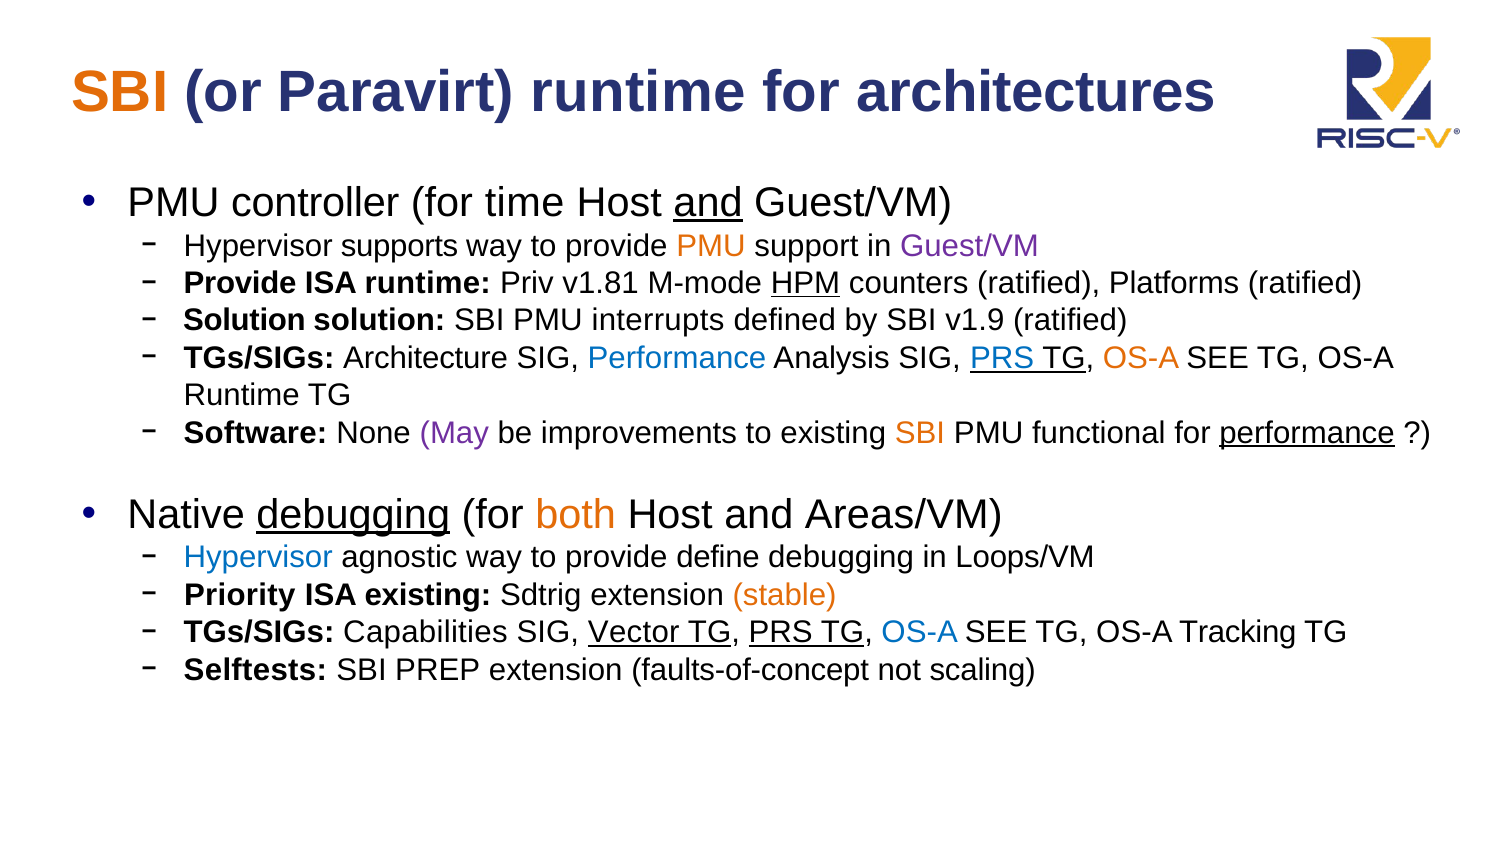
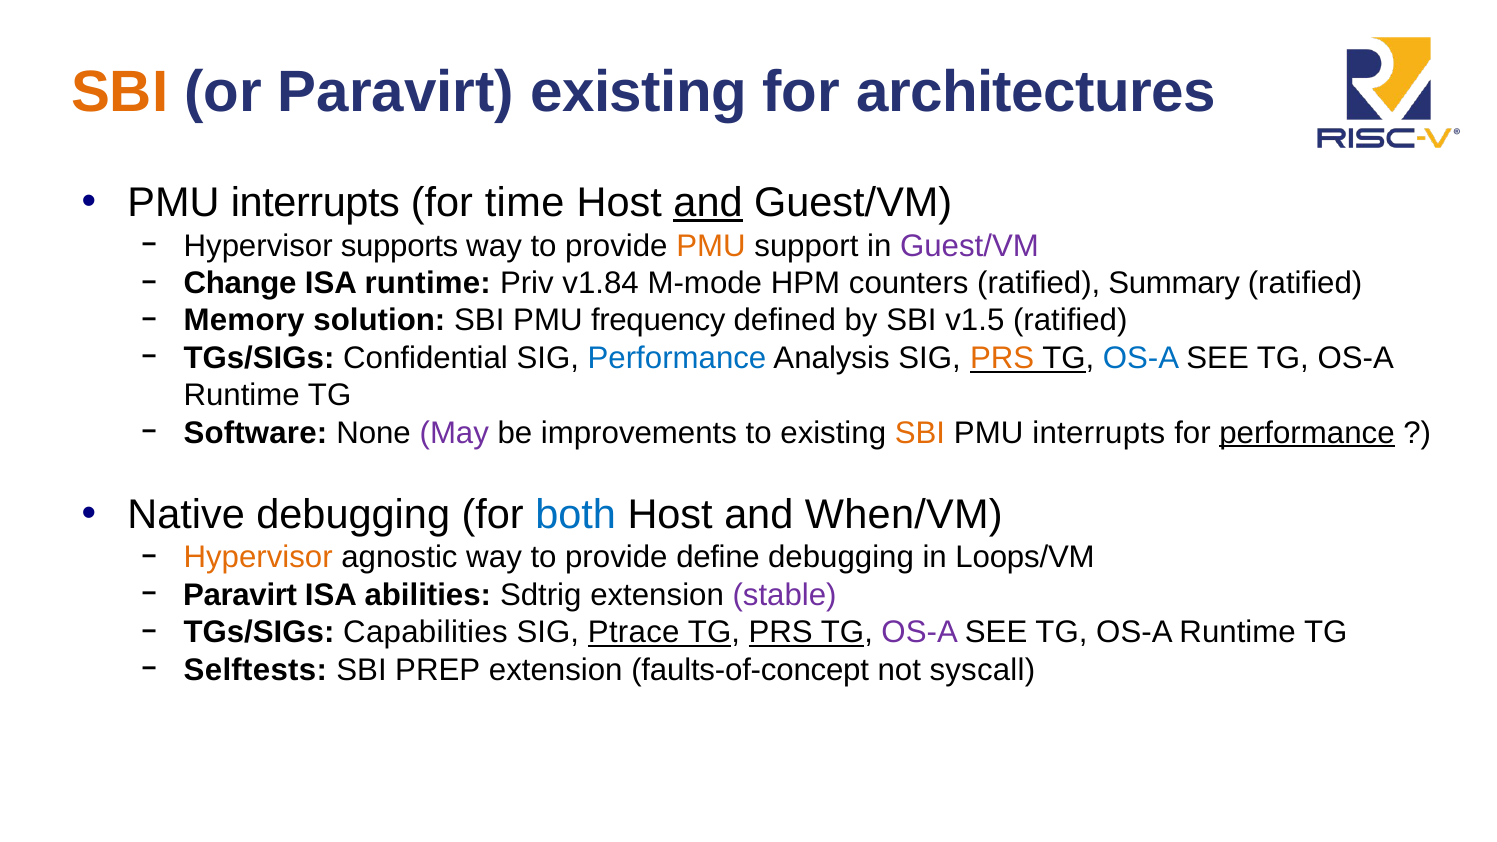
Paravirt runtime: runtime -> existing (639, 92)
controller: controller -> interrupts (315, 203)
Provide: Provide -> Change (240, 283)
v1.81: v1.81 -> v1.84 (601, 283)
HPM underline: present -> none (805, 283)
Platforms: Platforms -> Summary (1174, 283)
Solution: Solution -> Memory (244, 321)
interrupts: interrupts -> frequency (658, 321)
v1.9: v1.9 -> v1.5 (975, 321)
Architecture: Architecture -> Confidential (426, 358)
PRS colour: blue -> orange (1002, 358)
OS-A colour: orange -> blue (1141, 358)
functional: functional -> interrupts (1099, 433)
debugging underline: present -> none (353, 515)
both colour: orange -> blue (576, 515)
Areas/VM: Areas/VM -> When/VM (904, 515)
Hypervisor colour: blue -> orange (258, 558)
Priority: Priority -> Paravirt (240, 595)
ISA existing: existing -> abilities (428, 595)
stable colour: orange -> purple (785, 595)
Vector: Vector -> Ptrace (634, 633)
OS-A colour: blue -> purple (920, 633)
Tracking: Tracking -> Runtime (1238, 633)
scaling: scaling -> syscall (982, 670)
